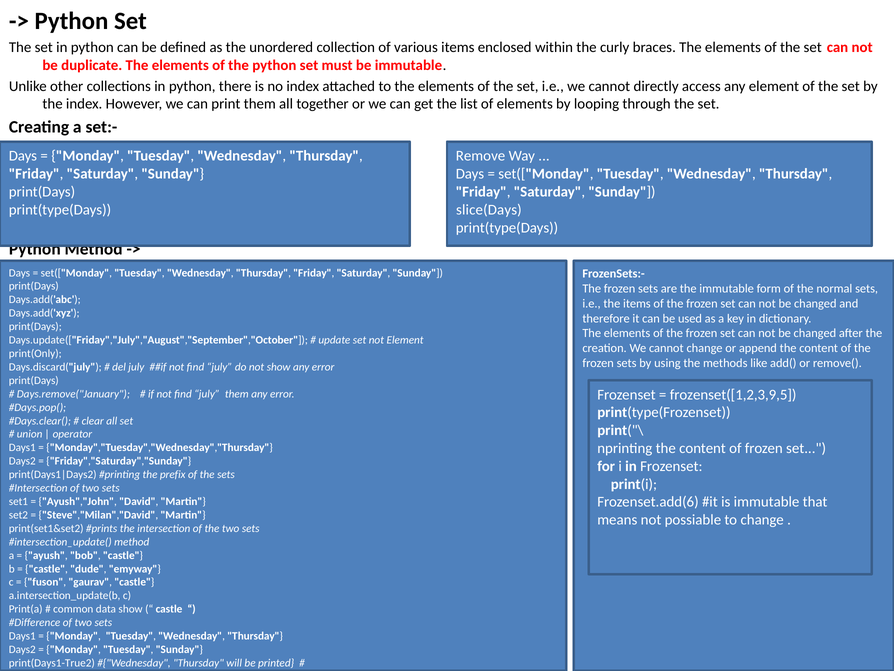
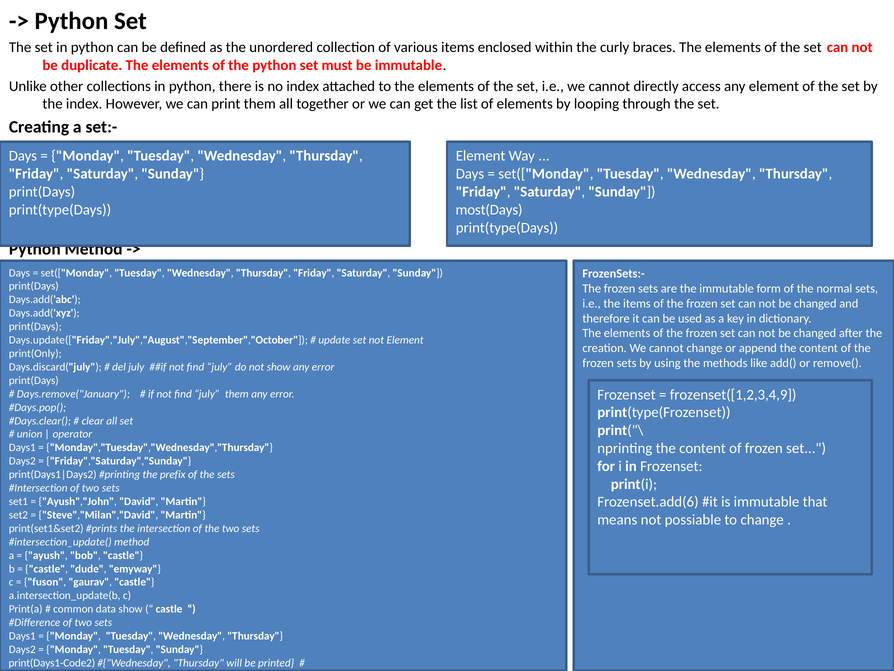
Remove: Remove -> Element (481, 156)
slice(Days: slice(Days -> most(Days (489, 210)
frozenset([1,2,3,9,5: frozenset([1,2,3,9,5 -> frozenset([1,2,3,4,9 (733, 394)
print(Days1-True2: print(Days1-True2 -> print(Days1-Code2 (52, 663)
